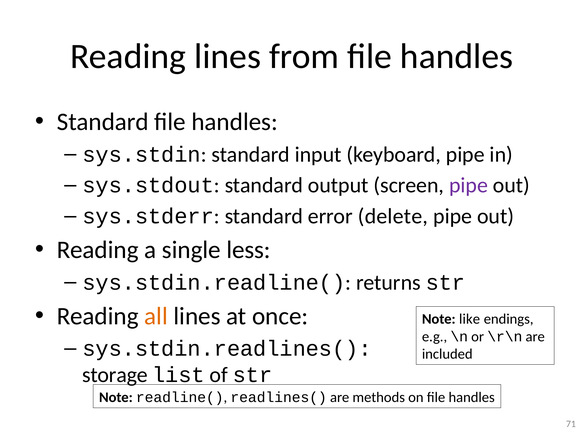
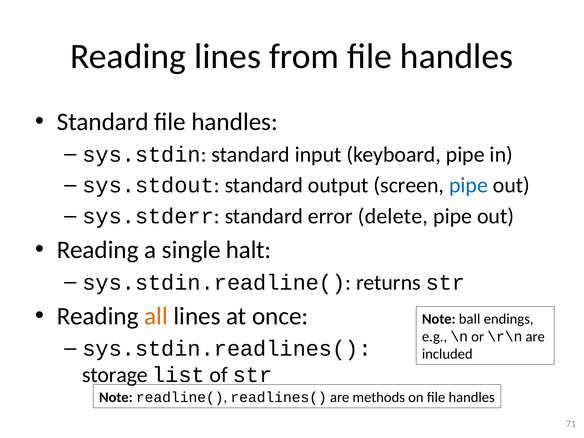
pipe colour: purple -> blue (468, 185)
less: less -> halt (249, 250)
like: like -> ball (470, 319)
